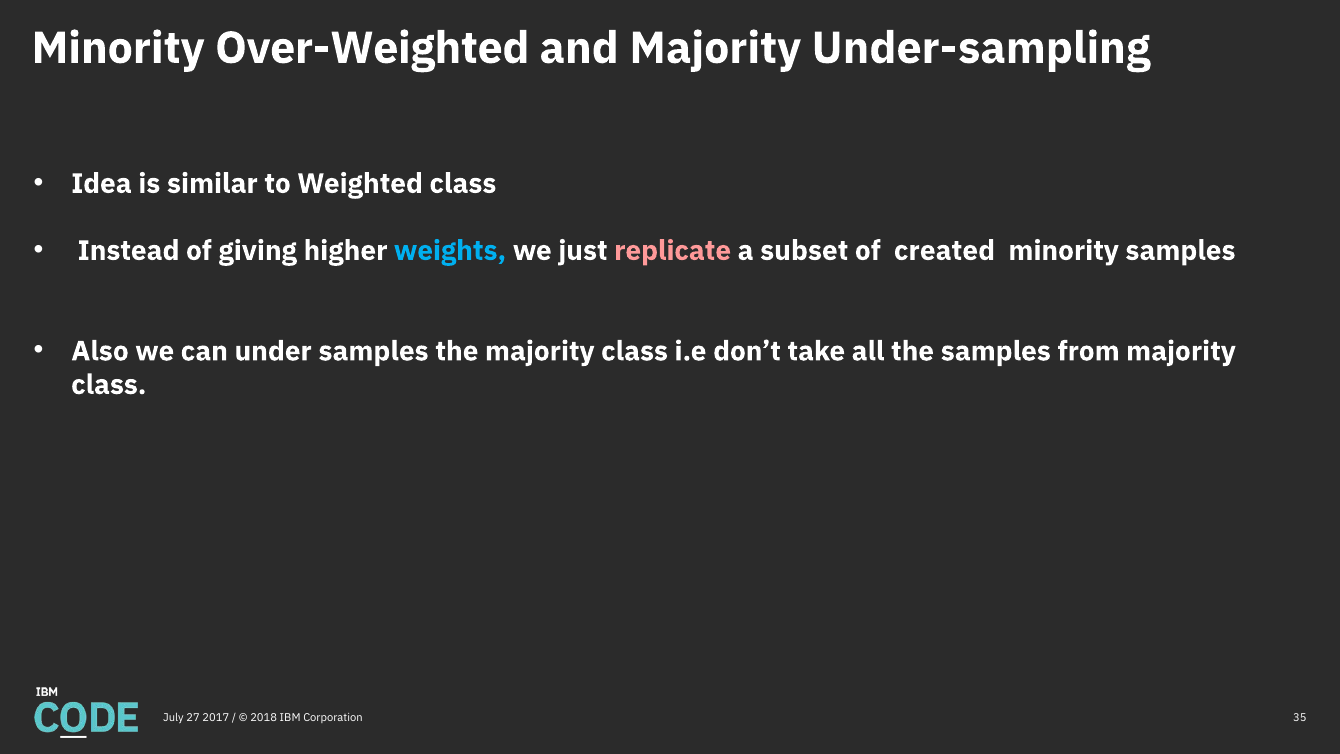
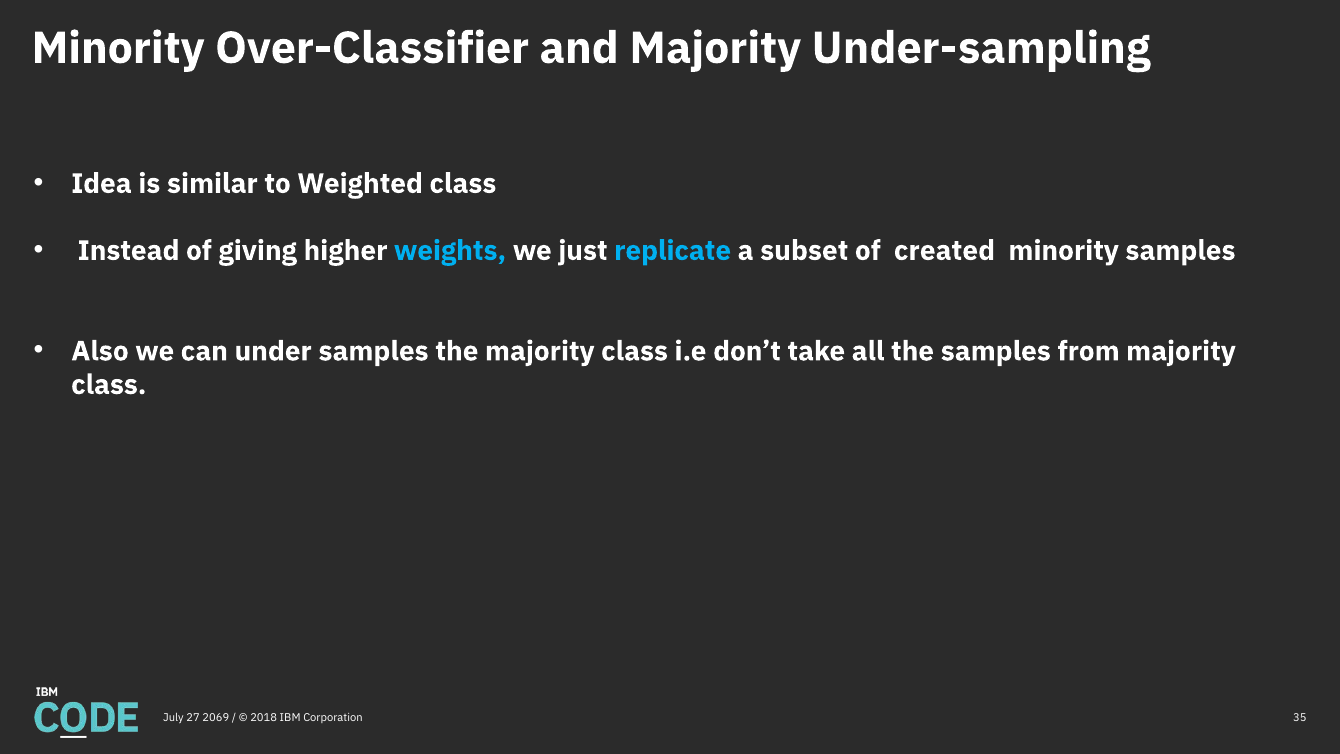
Over-Weighted: Over-Weighted -> Over-Classifier (372, 48)
replicate colour: pink -> light blue (673, 251)
2017: 2017 -> 2069 (216, 717)
